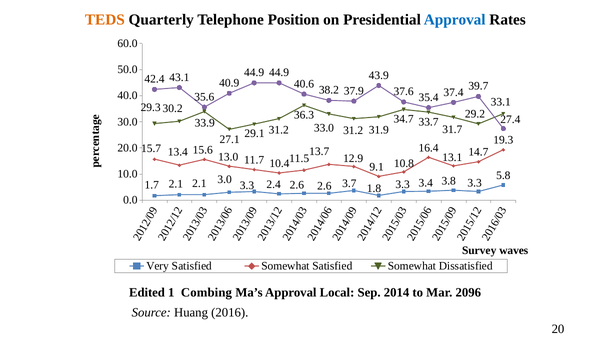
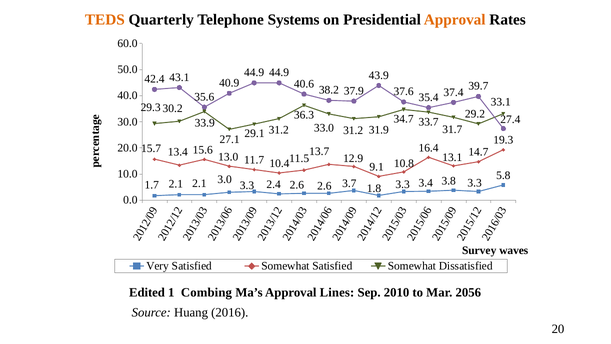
Position: Position -> Systems (294, 20)
Approval colour: blue -> orange (455, 20)
Local: Local -> Lines (337, 292)
2014: 2014 -> 2010 (397, 292)
2096: 2096 -> 2056 (468, 292)
